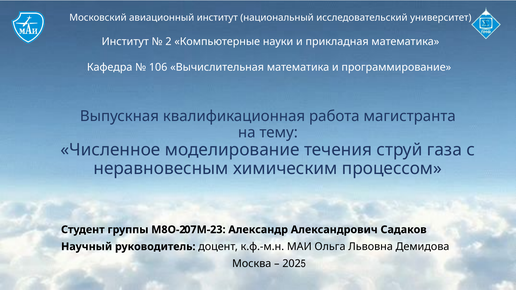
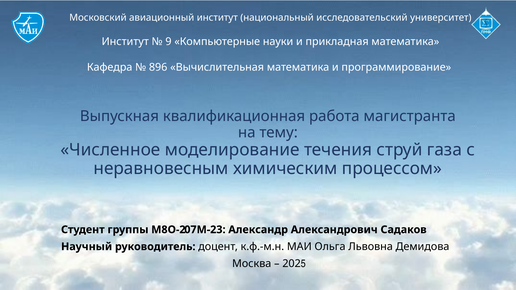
2: 2 -> 9 (168, 42)
106: 106 -> 896 (158, 67)
